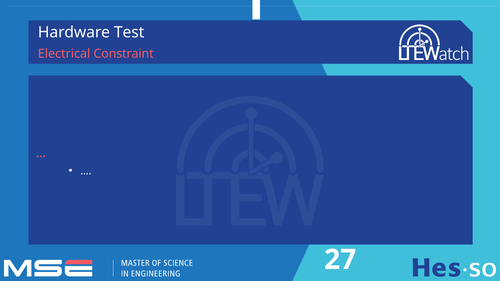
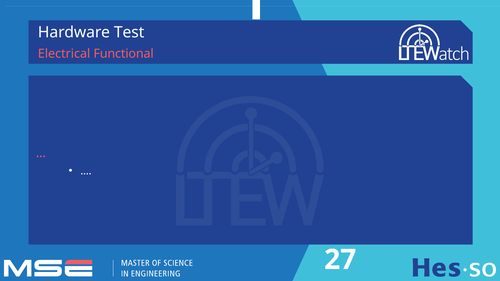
Constraint: Constraint -> Functional (124, 54)
